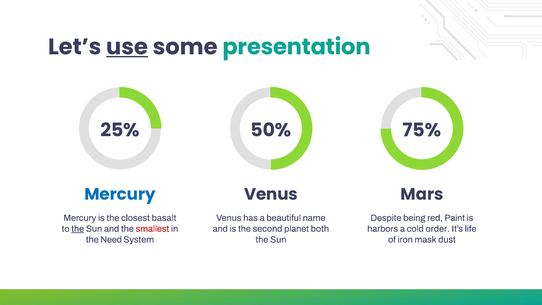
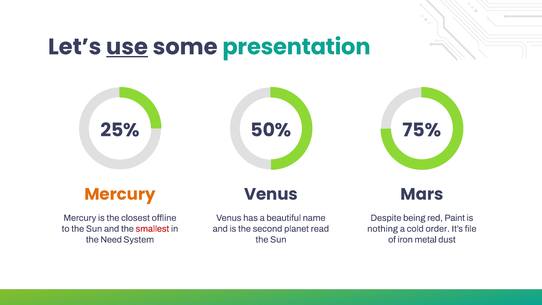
Mercury colour: blue -> orange (120, 194)
basalt: basalt -> offline (164, 218)
the underline: present -> none (78, 229)
both: both -> read (320, 229)
harbors: harbors -> nothing (383, 229)
life: life -> file (471, 229)
mask: mask -> metal (426, 239)
